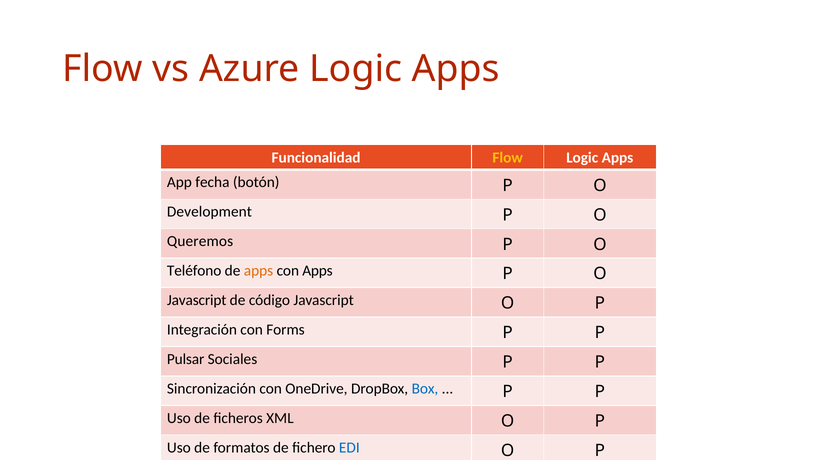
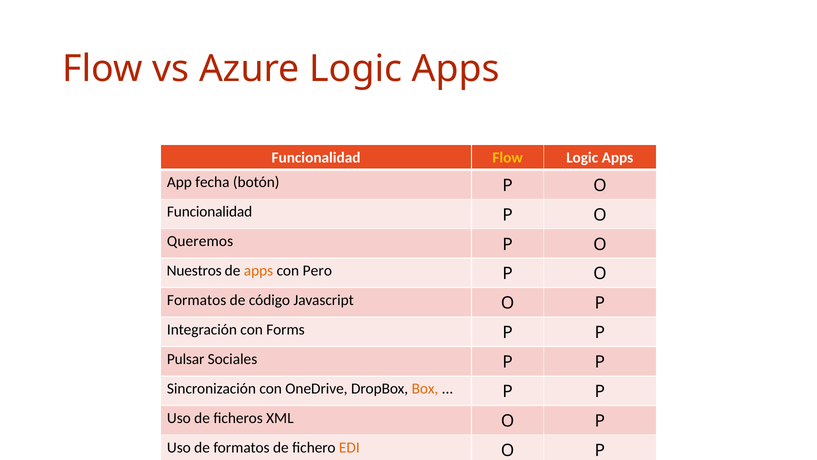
Development: Development -> Funcionalidad (210, 212)
Teléfono: Teléfono -> Nuestros (194, 270)
con Apps: Apps -> Pero (317, 270)
Javascript: Javascript -> Formatos (197, 300)
Box colour: blue -> orange (425, 388)
EDI colour: blue -> orange (349, 447)
